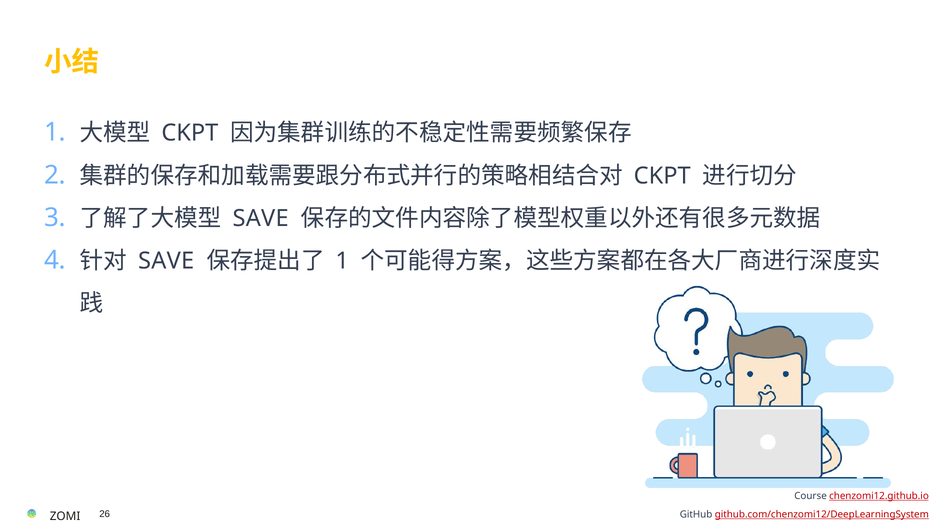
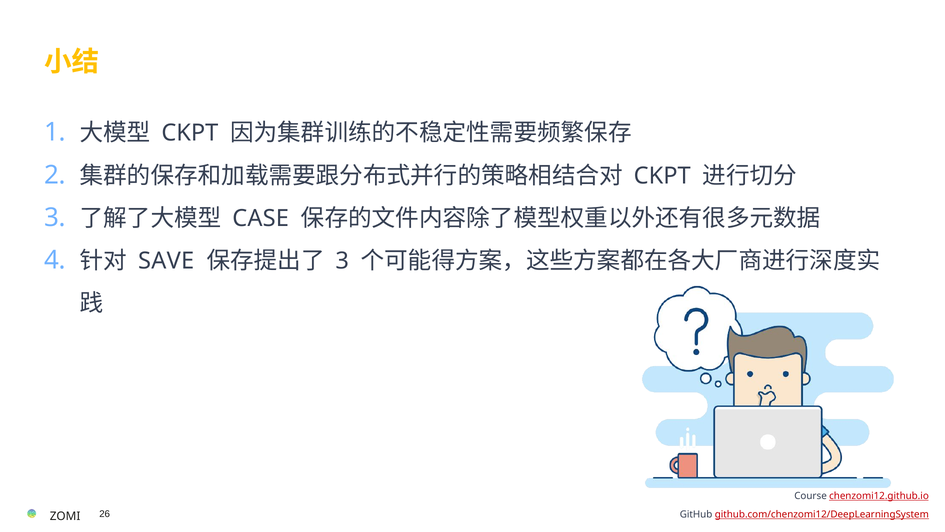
SAVE: SAVE -> CASE (261, 218)
1: 1 -> 3 (342, 261)
